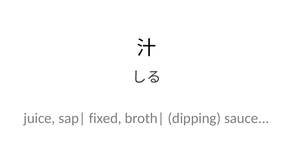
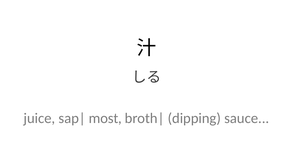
fixed: fixed -> most (105, 118)
